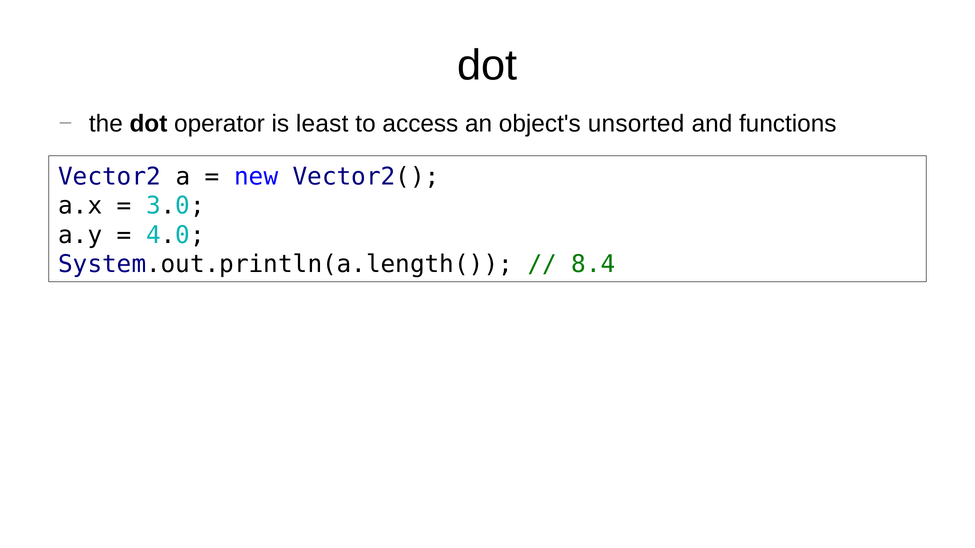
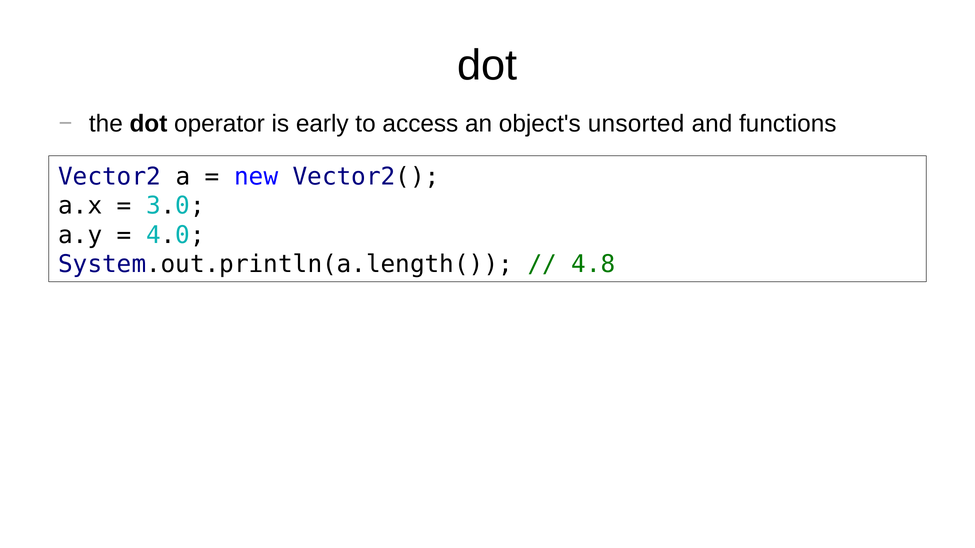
least: least -> early (322, 124)
8.4: 8.4 -> 4.8 (594, 265)
